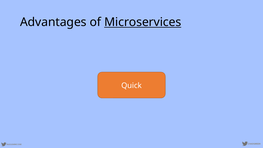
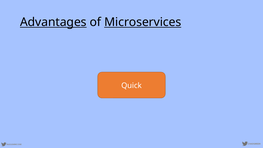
Advantages underline: none -> present (53, 22)
